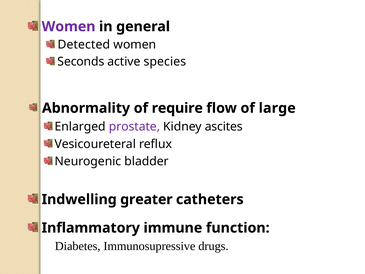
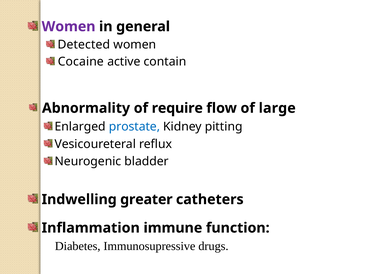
Seconds: Seconds -> Cocaine (81, 62)
species: species -> contain (165, 62)
prostate colour: purple -> blue (134, 126)
ascites: ascites -> pitting (224, 126)
Inflammatory: Inflammatory -> Inflammation (91, 228)
